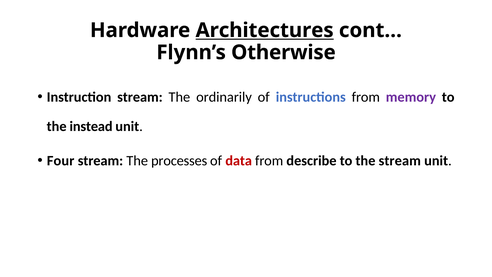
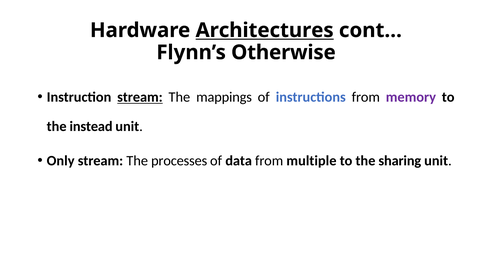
stream underline: none -> present (140, 97)
ordinarily: ordinarily -> mappings (224, 97)
Four: Four -> Only (61, 161)
data colour: red -> black (239, 161)
describe: describe -> multiple (311, 161)
the stream: stream -> sharing (400, 161)
